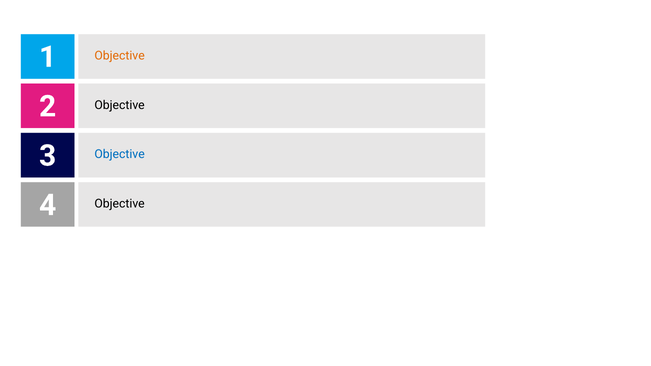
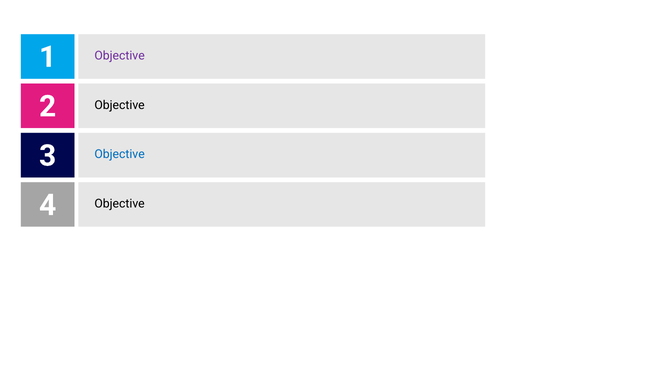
Objective colour: orange -> purple (120, 56)
